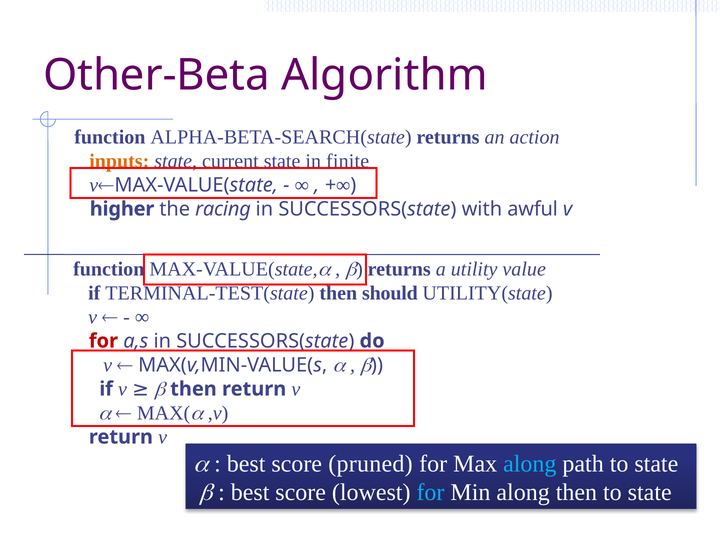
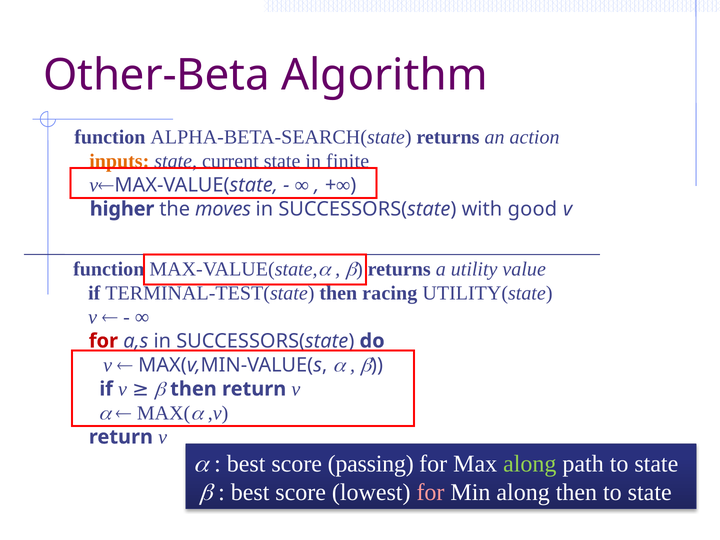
racing: racing -> moves (223, 209)
awful: awful -> good (532, 209)
should: should -> racing (390, 293)
pruned: pruned -> passing (371, 464)
along colour: light blue -> light green (530, 464)
for colour: light blue -> pink (430, 492)
